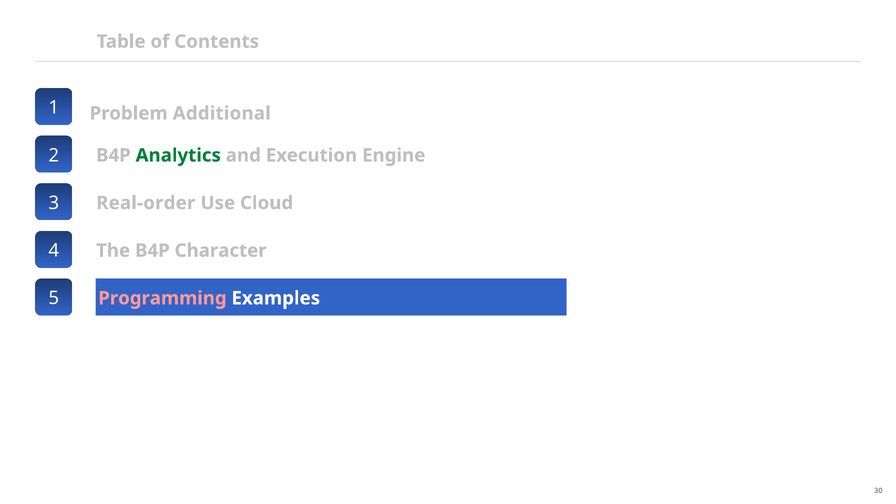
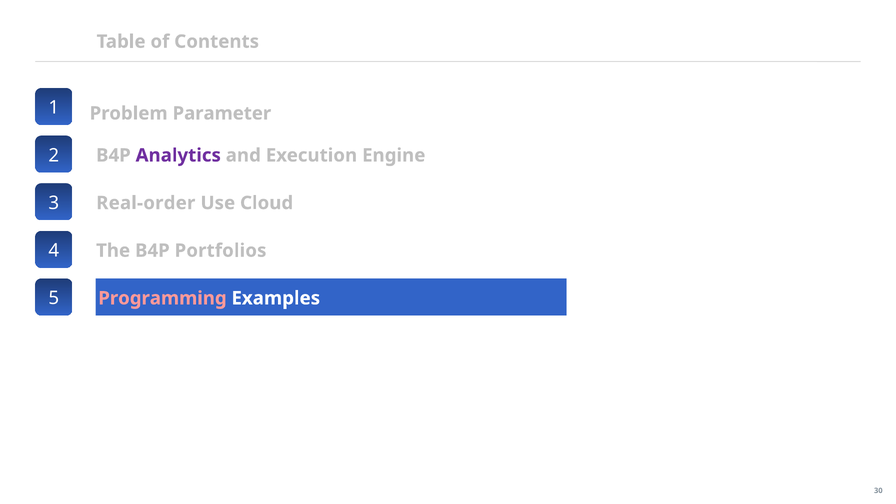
Additional: Additional -> Parameter (222, 113)
Analytics colour: green -> purple (178, 155)
Character: Character -> Portfolios (221, 251)
